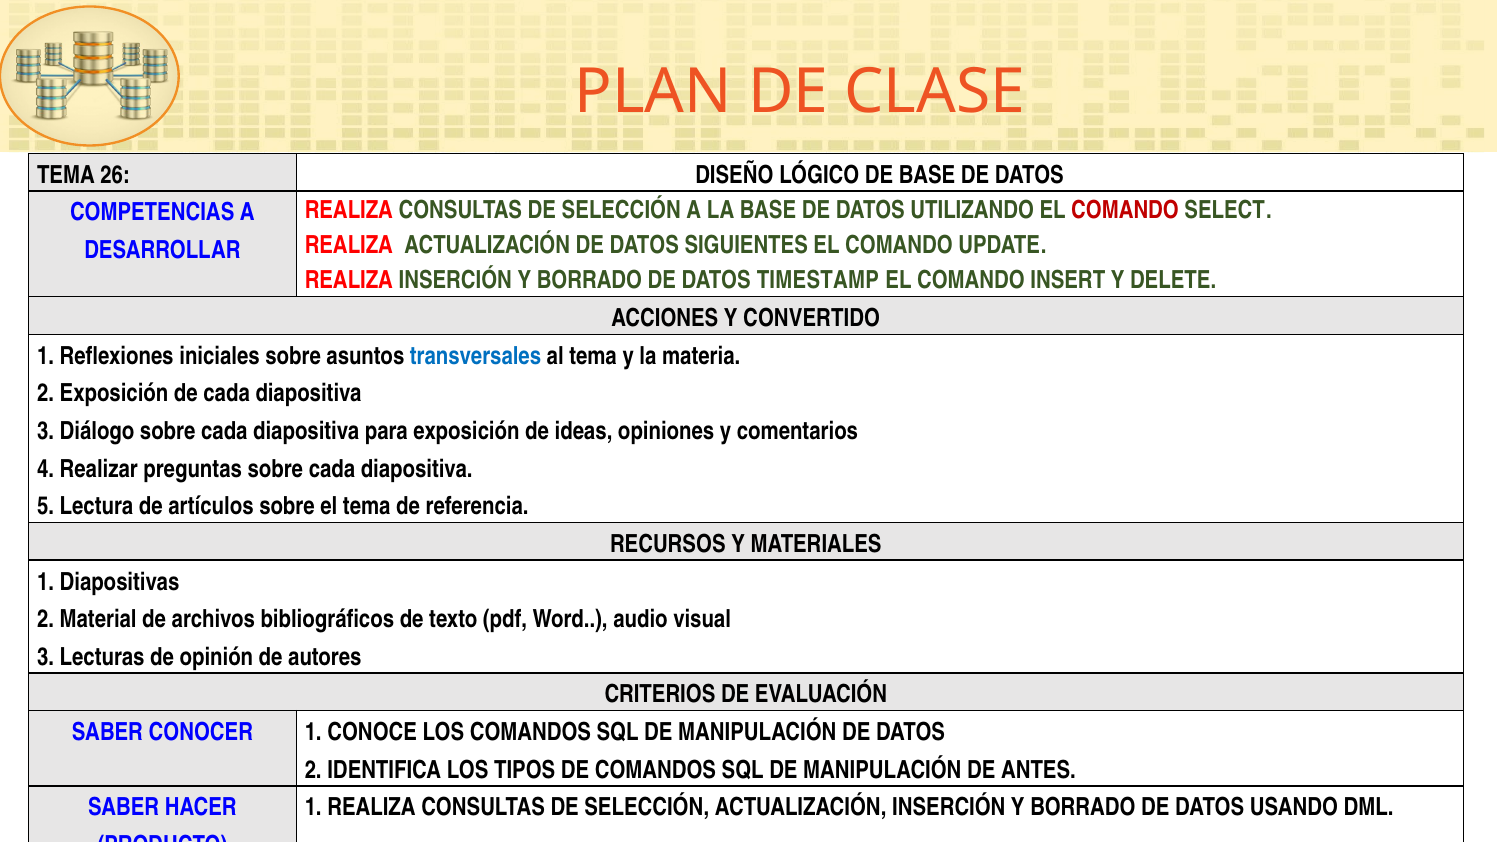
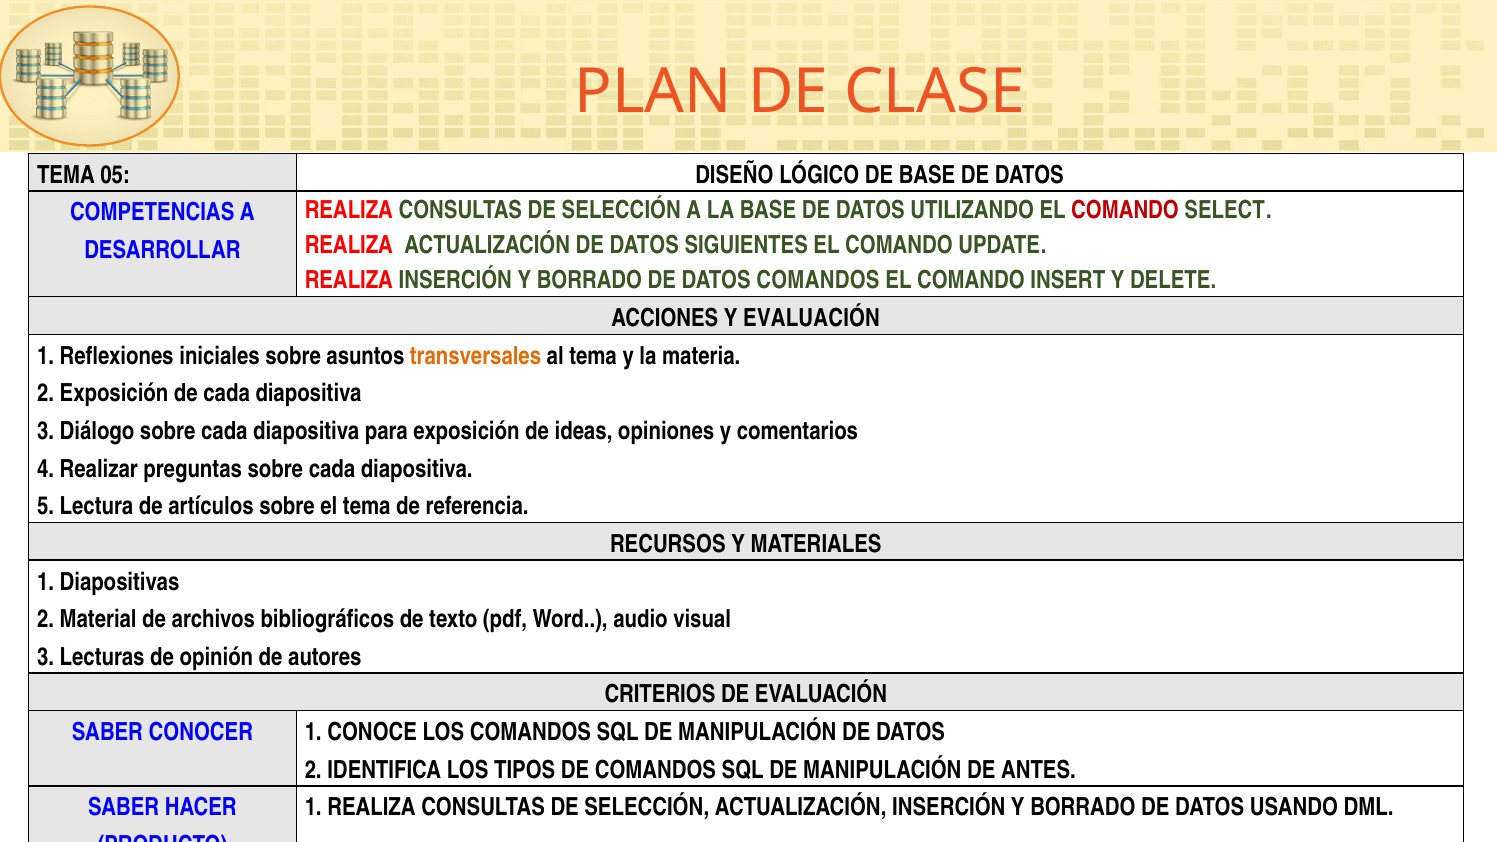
26: 26 -> 05 (115, 175)
DATOS TIMESTAMP: TIMESTAMP -> COMANDOS (818, 281)
Y CONVERTIDO: CONVERTIDO -> EVALUACIÓN (812, 318)
transversales colour: blue -> orange (476, 356)
